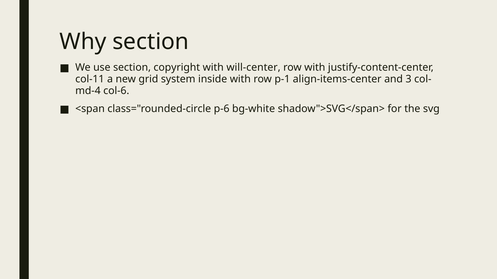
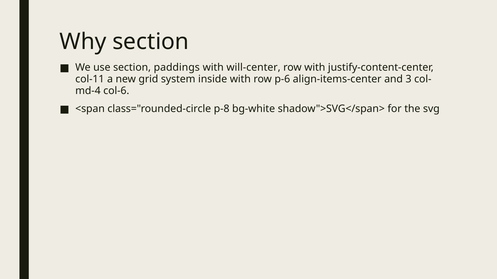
copyright: copyright -> paddings (177, 68)
p-1: p-1 -> p-6 (282, 79)
p-6: p-6 -> p-8 (222, 109)
